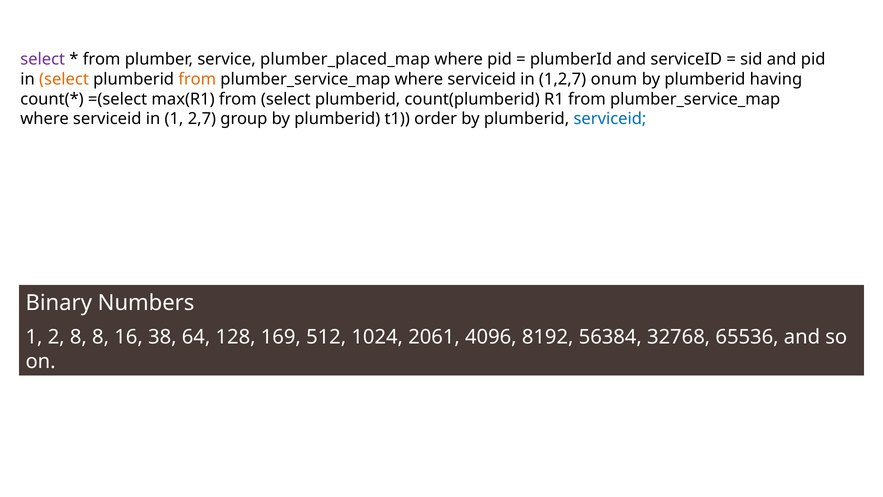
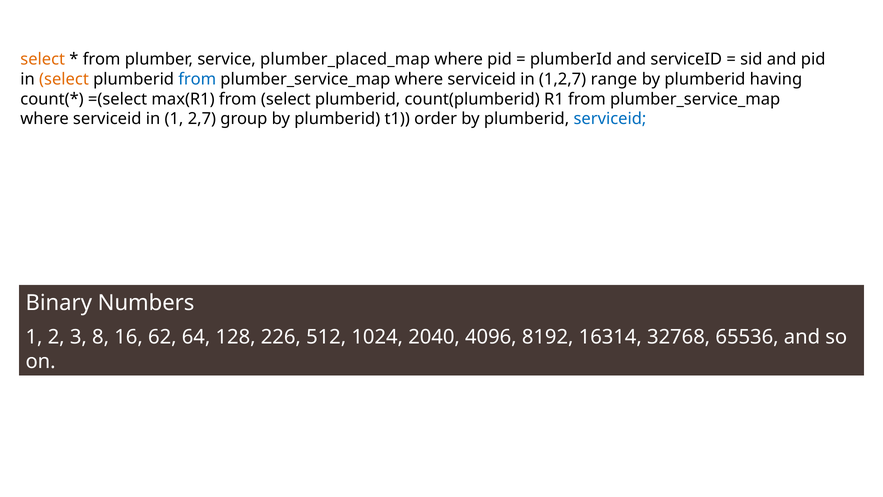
select colour: purple -> orange (43, 59)
from colour: orange -> blue (197, 79)
onum: onum -> range (614, 79)
2 8: 8 -> 3 (78, 337)
38: 38 -> 62 (162, 337)
169: 169 -> 226 (281, 337)
2061: 2061 -> 2040 (434, 337)
56384: 56384 -> 16314 (610, 337)
